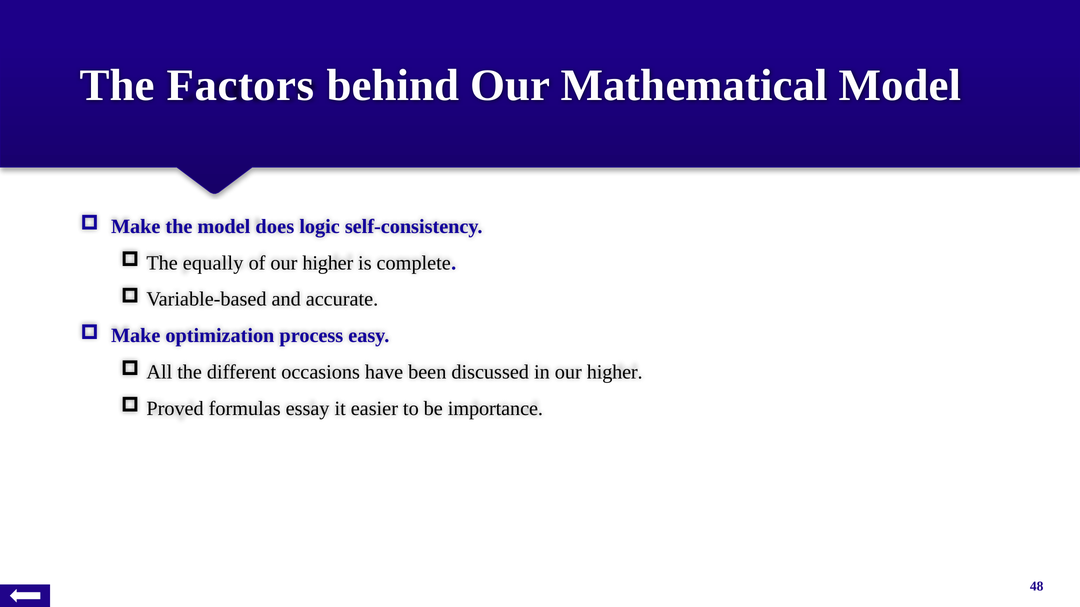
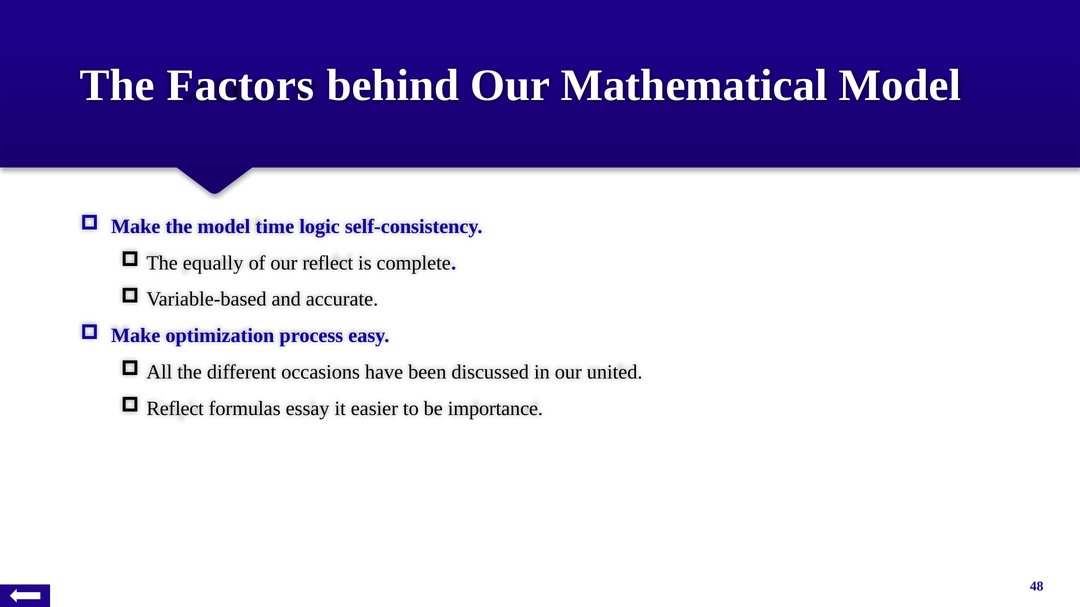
does: does -> time (275, 227)
of our higher: higher -> reflect (328, 263)
in our higher: higher -> united (615, 372)
Proved: Proved -> Reflect (175, 409)
